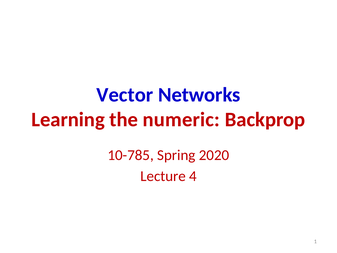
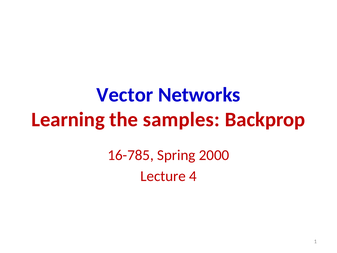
numeric: numeric -> samples (181, 119)
10-785: 10-785 -> 16-785 (131, 155)
2020: 2020 -> 2000 (214, 155)
